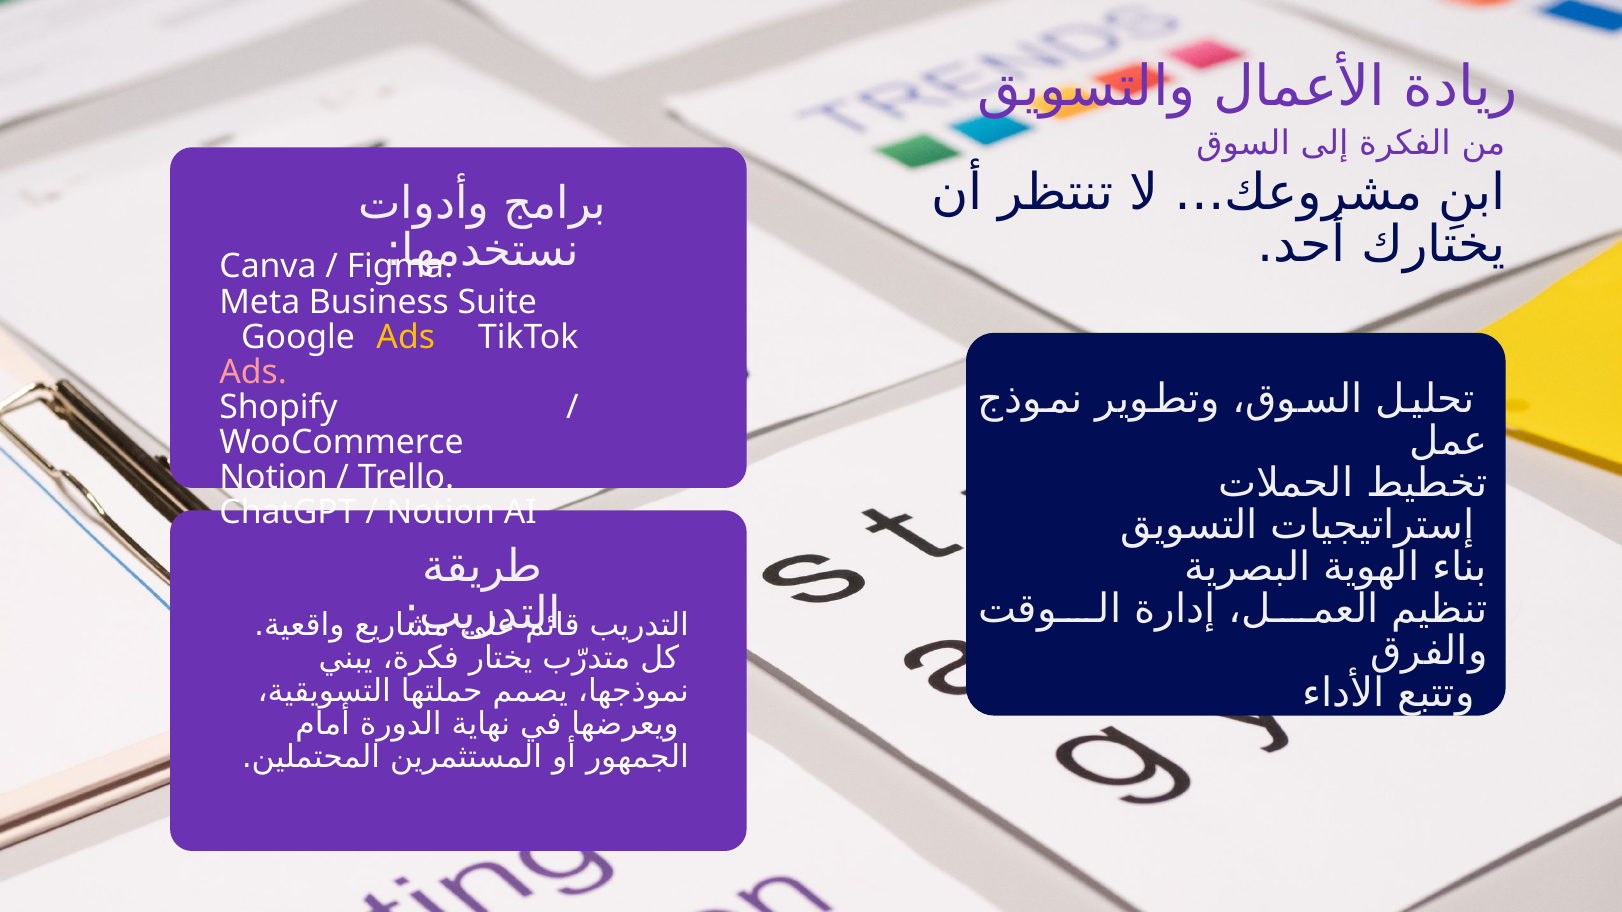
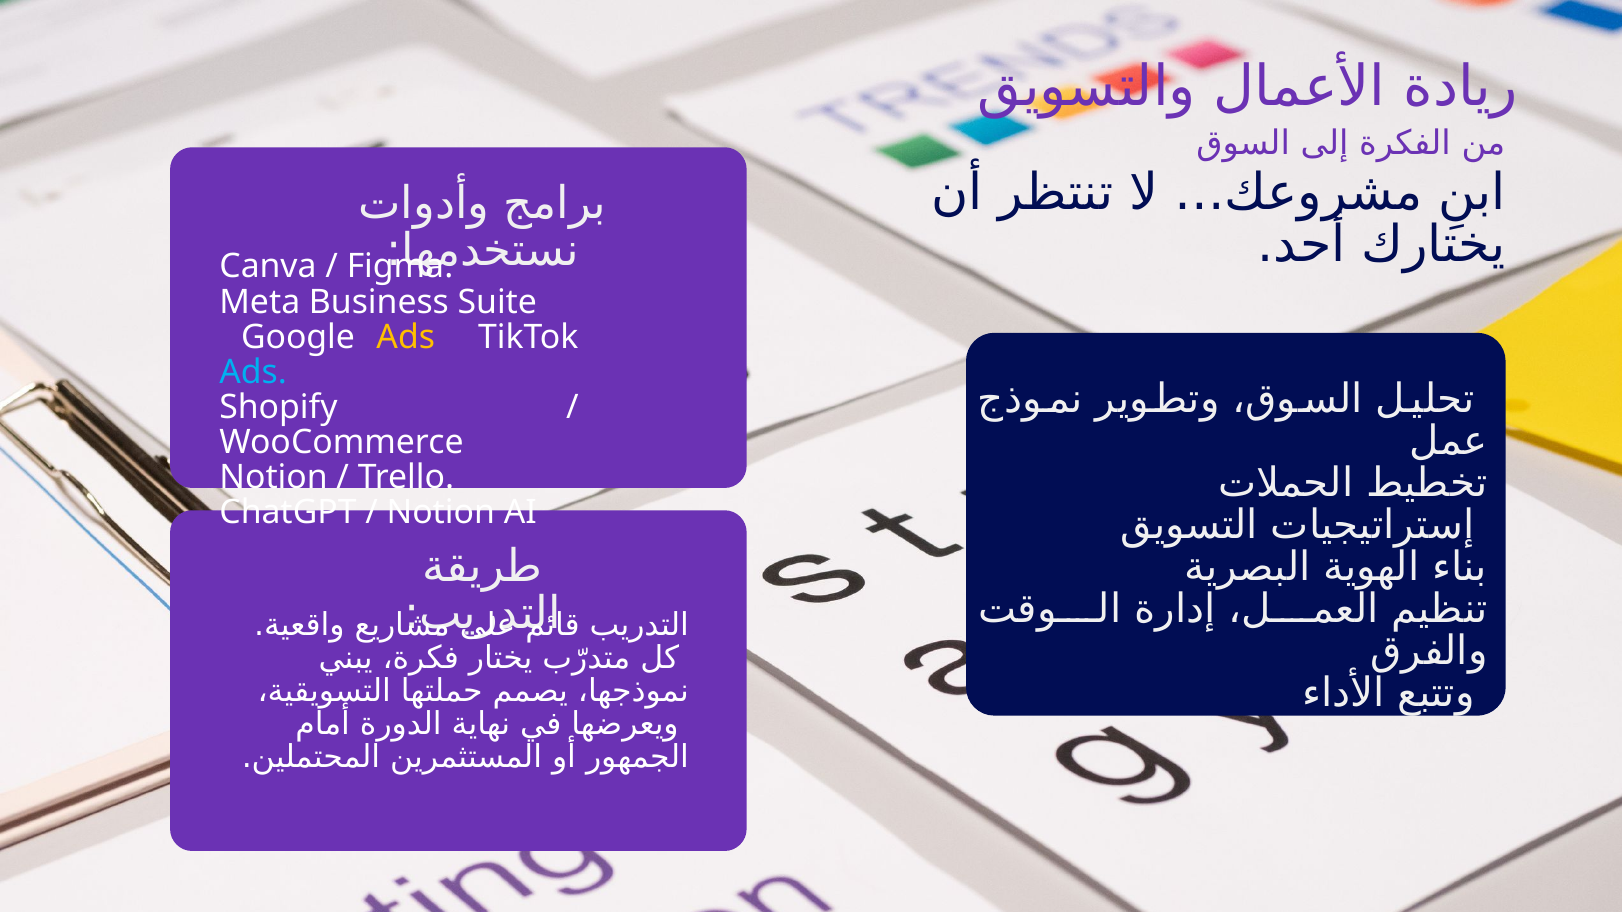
Ads colour: pink -> light blue (253, 372)
